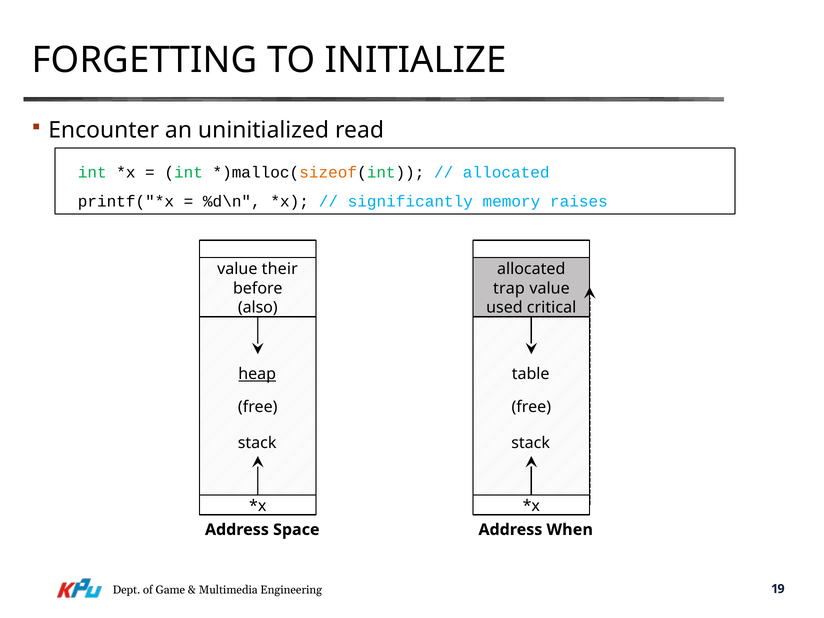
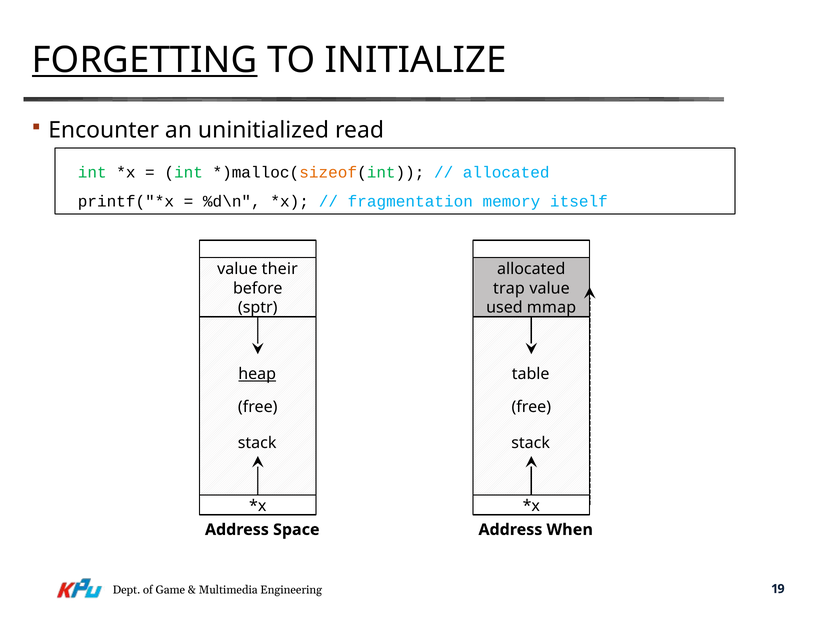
FORGETTING underline: none -> present (145, 60)
significantly: significantly -> fragmentation (410, 201)
raises: raises -> itself (579, 201)
also: also -> sptr (258, 307)
critical: critical -> mmap (551, 307)
